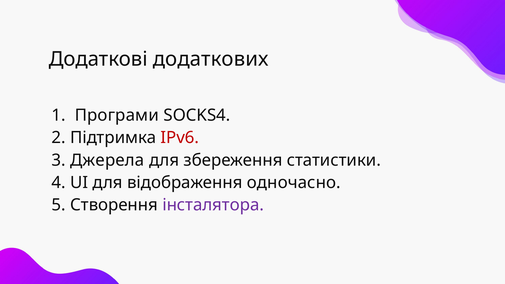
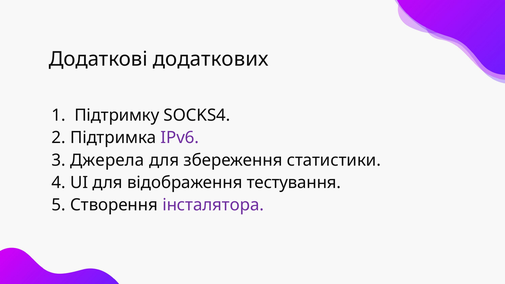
Програми: Програми -> Підтримку (117, 115)
IPv6 colour: red -> purple (180, 138)
одночасно: одночасно -> тестування (294, 183)
